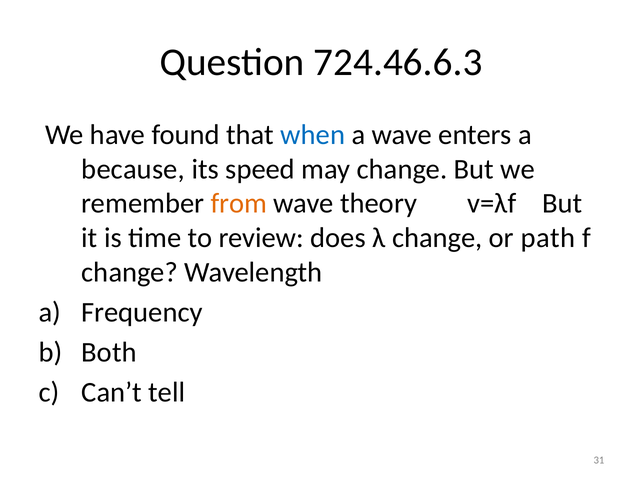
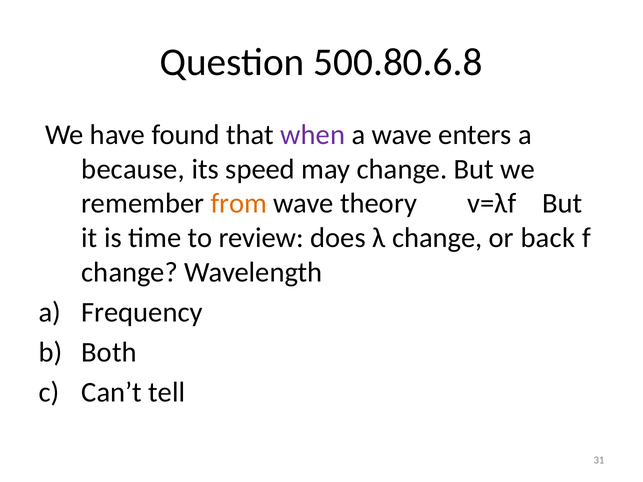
724.46.6.3: 724.46.6.3 -> 500.80.6.8 (398, 62)
when colour: blue -> purple (313, 135)
path: path -> back (548, 238)
